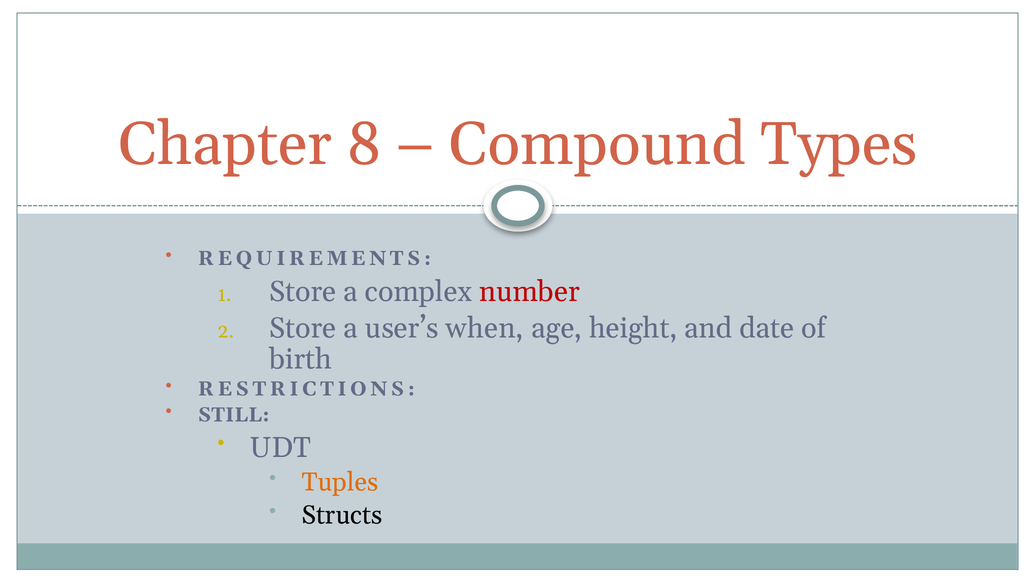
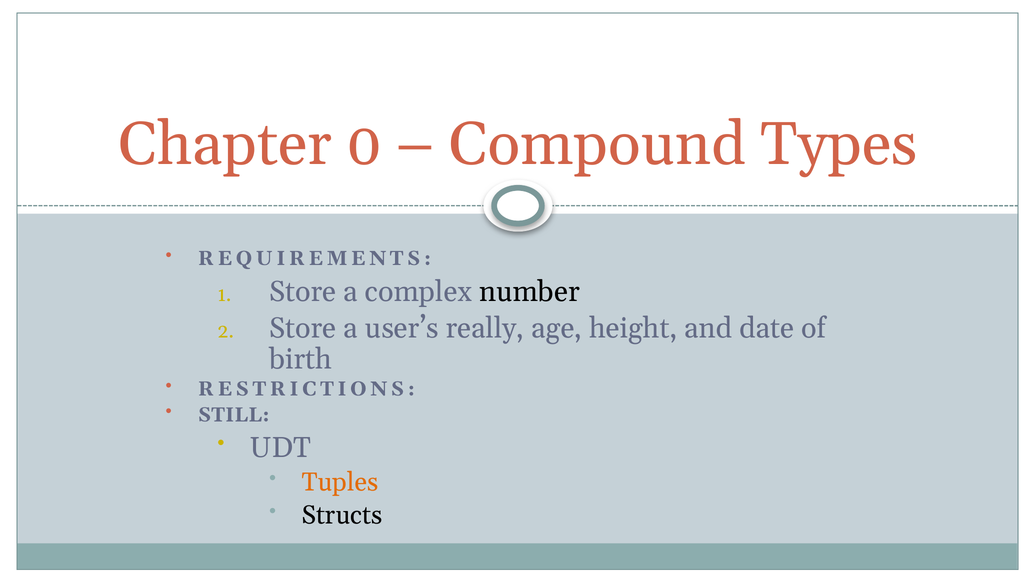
8: 8 -> 0 (364, 144)
number colour: red -> black (529, 291)
when: when -> really (485, 328)
